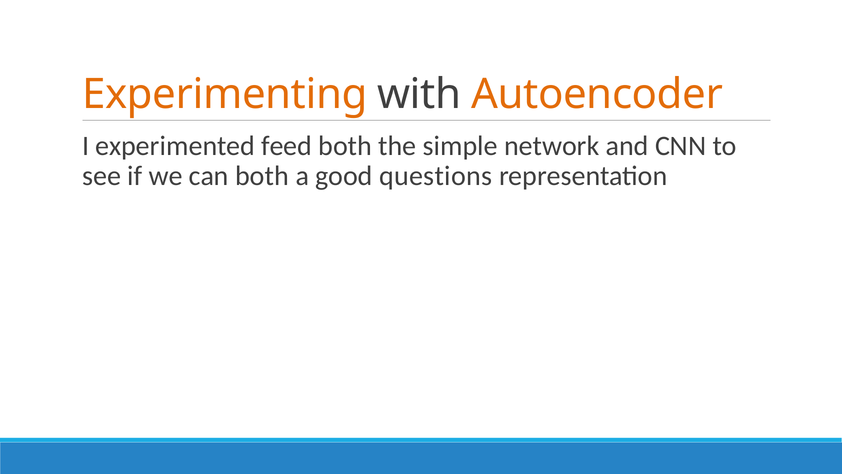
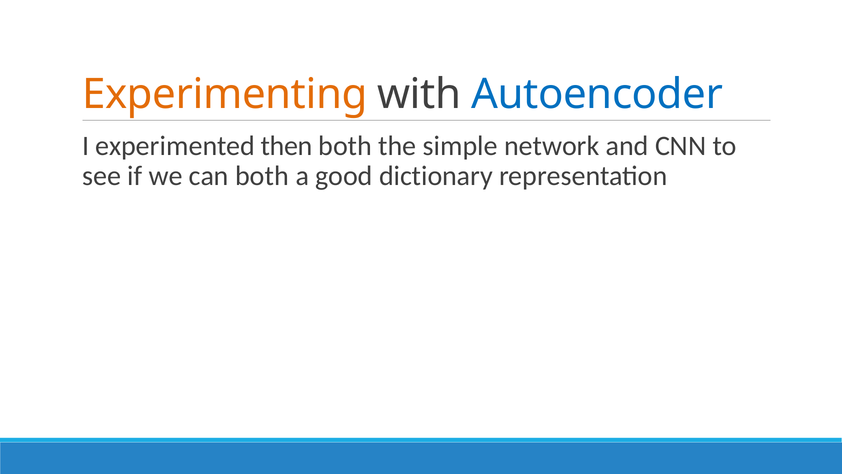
Autoencoder colour: orange -> blue (597, 94)
feed: feed -> then (287, 146)
questions: questions -> dictionary (436, 176)
